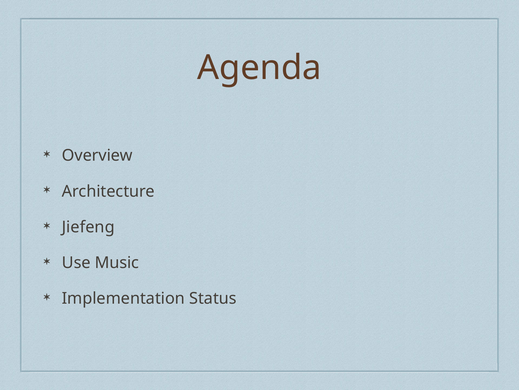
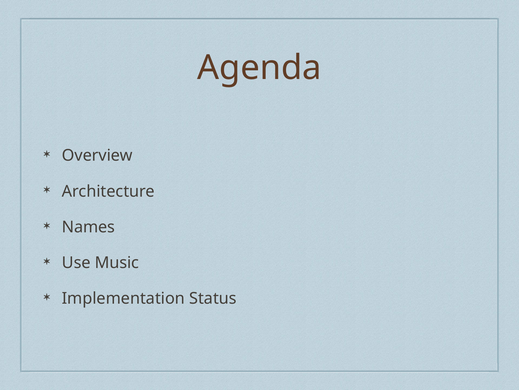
Jiefeng: Jiefeng -> Names (88, 227)
